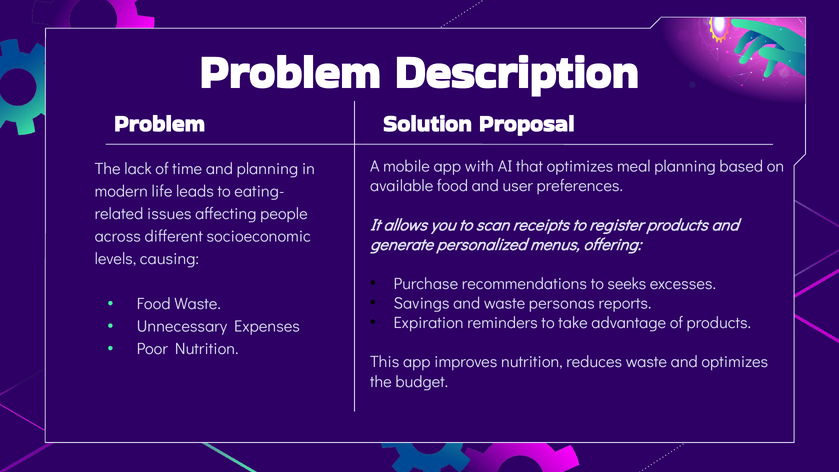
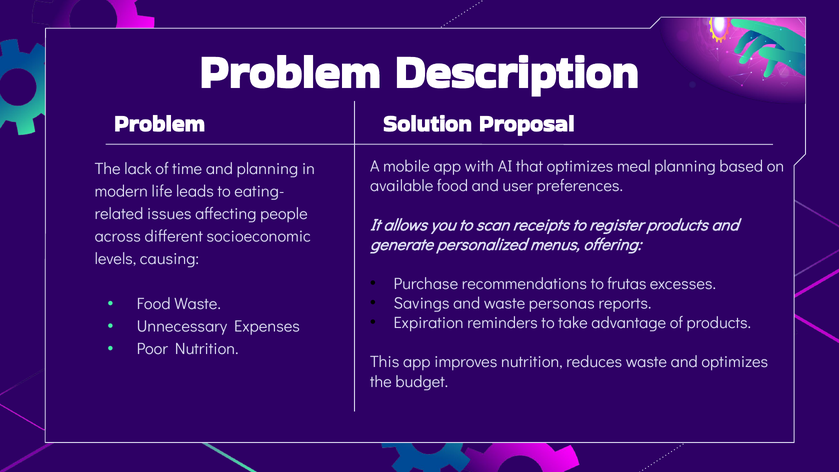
seeks: seeks -> frutas (627, 284)
